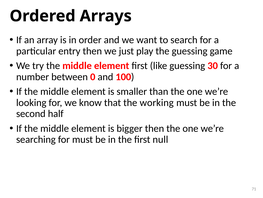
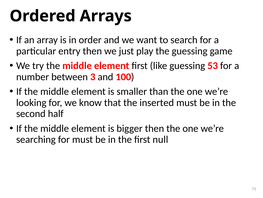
30: 30 -> 53 (213, 66)
0: 0 -> 3 (93, 77)
working: working -> inserted (157, 102)
